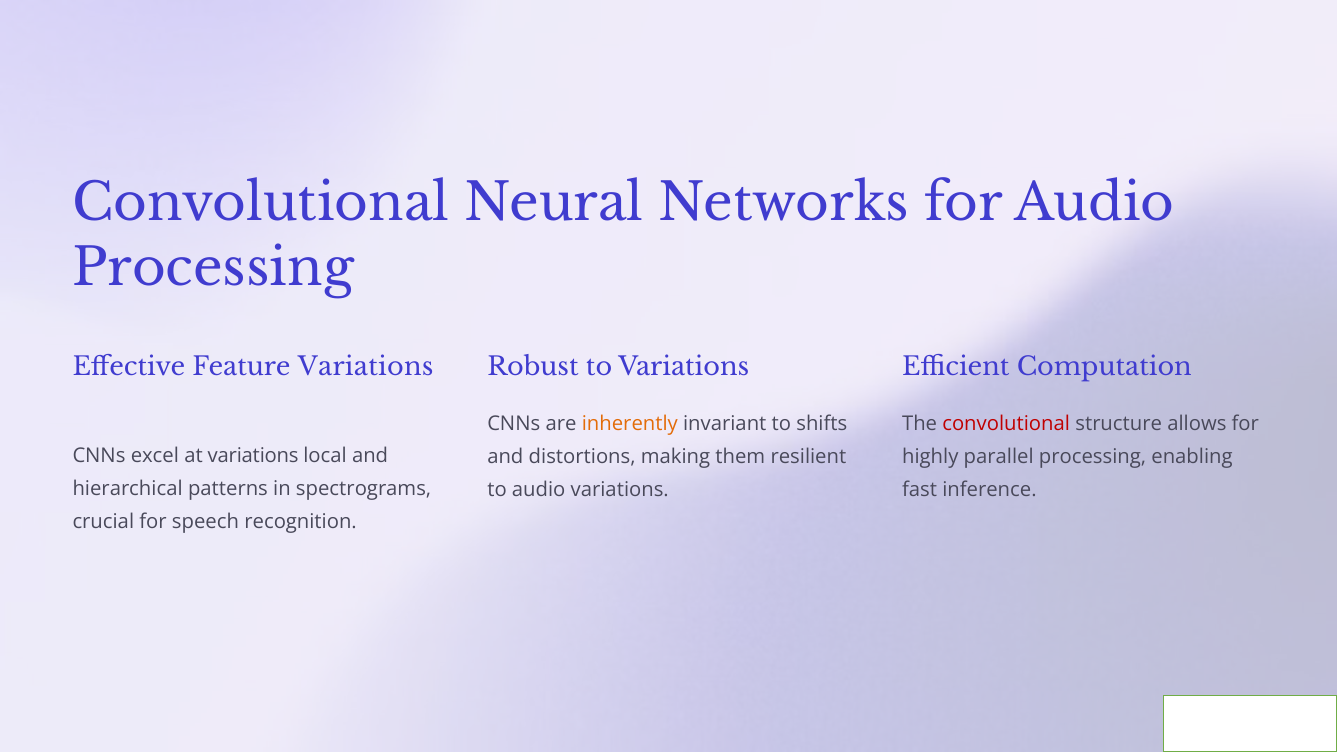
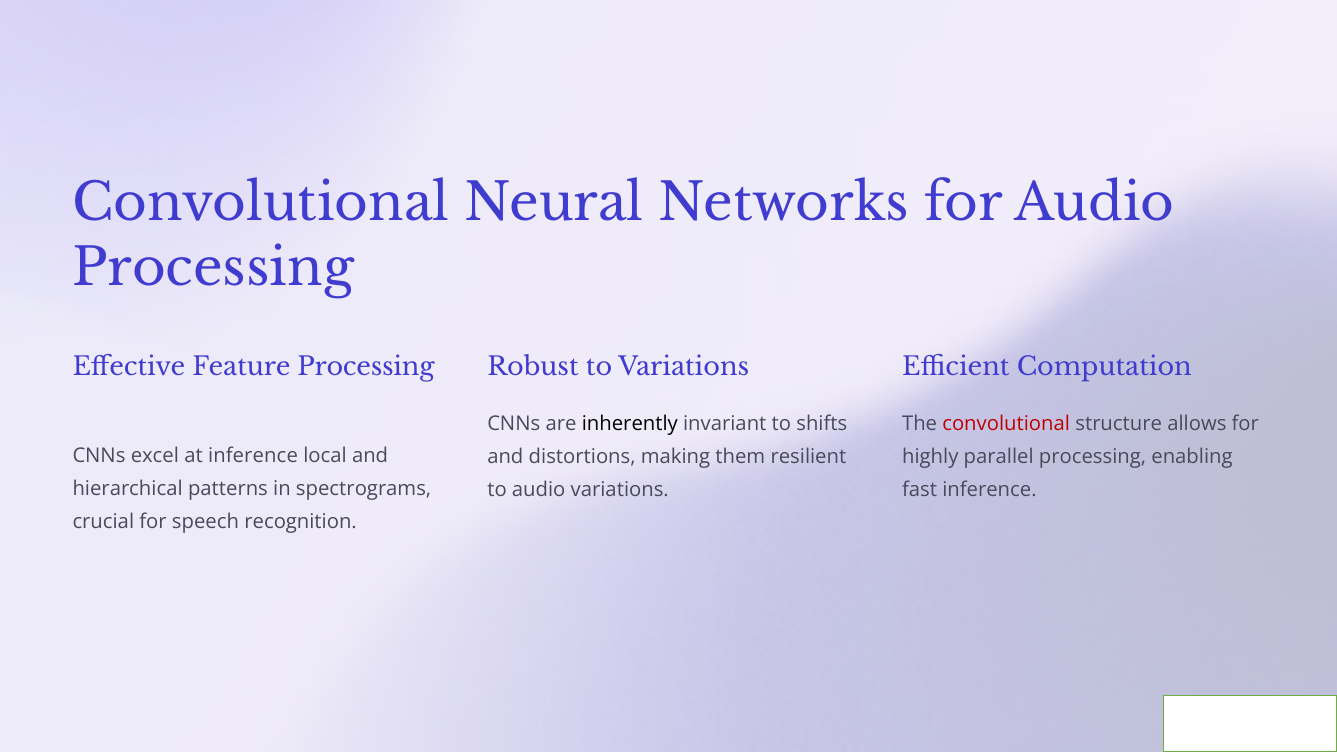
Feature Variations: Variations -> Processing (366, 367)
inherently colour: orange -> black (630, 424)
at variations: variations -> inference (253, 456)
